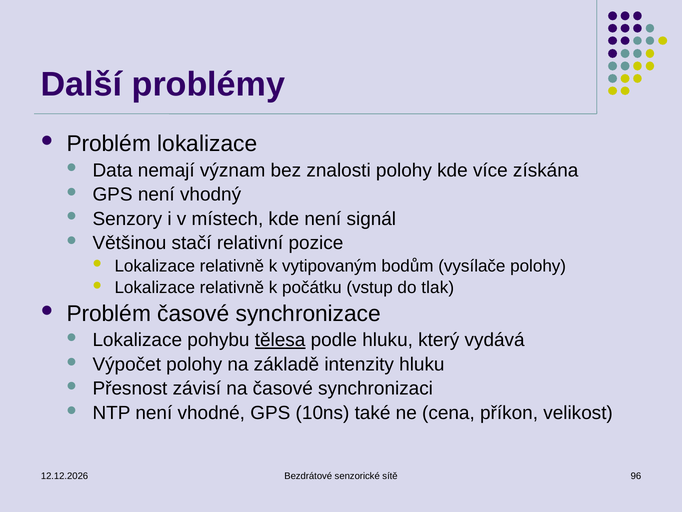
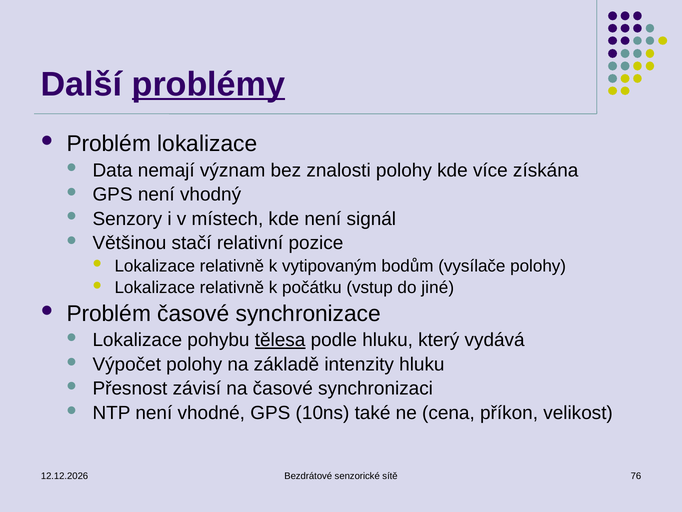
problémy underline: none -> present (208, 84)
tlak: tlak -> jiné (438, 288)
96: 96 -> 76 (636, 476)
